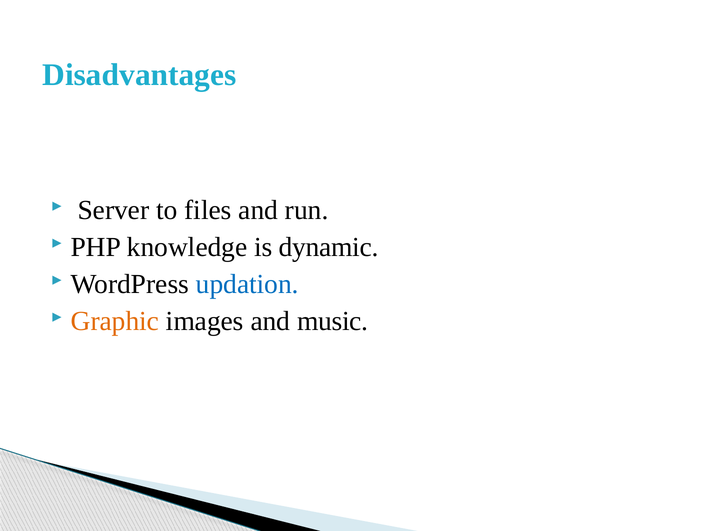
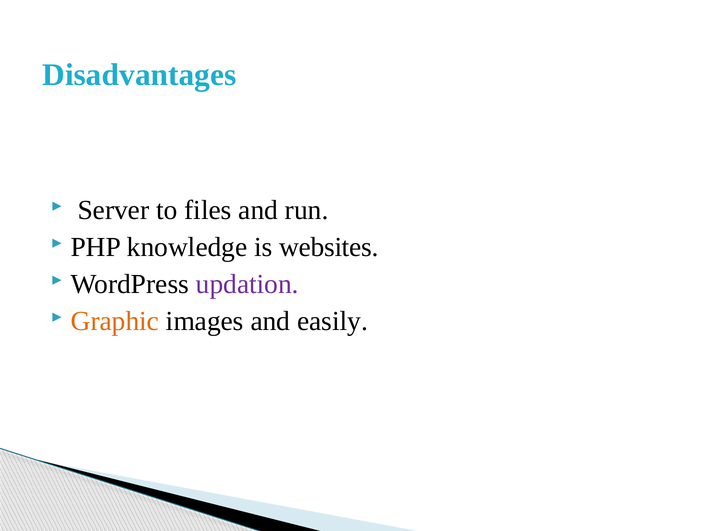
dynamic: dynamic -> websites (329, 247)
updation colour: blue -> purple (247, 284)
music: music -> easily (333, 321)
